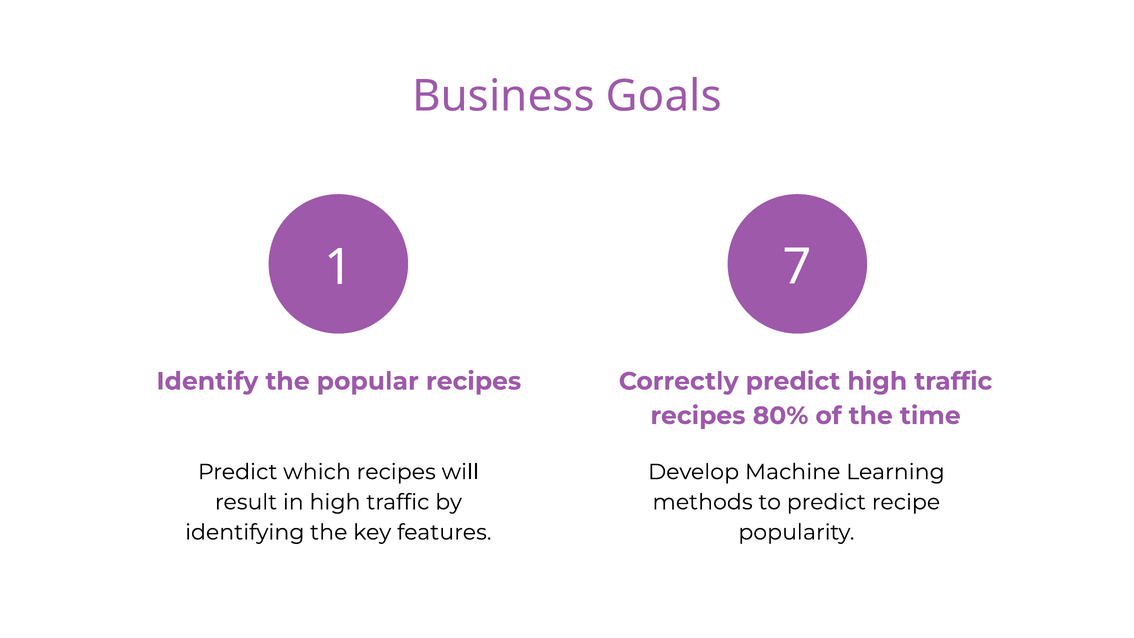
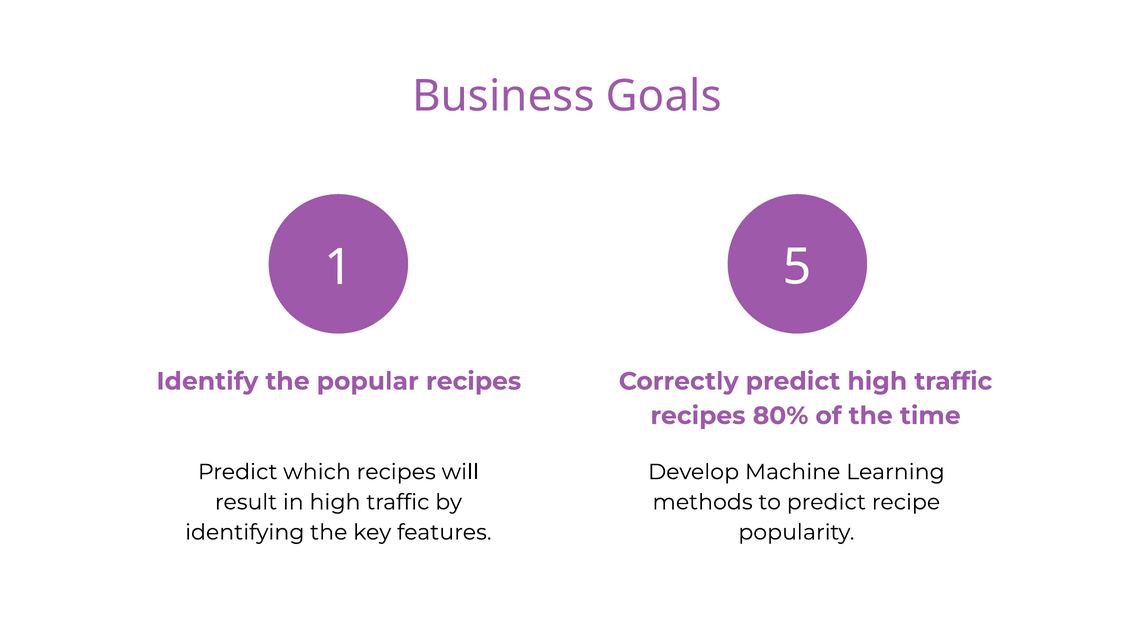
7: 7 -> 5 (797, 267)
